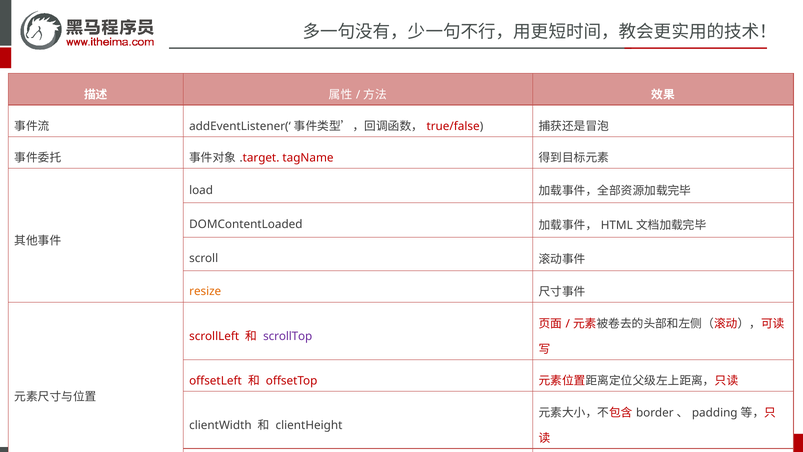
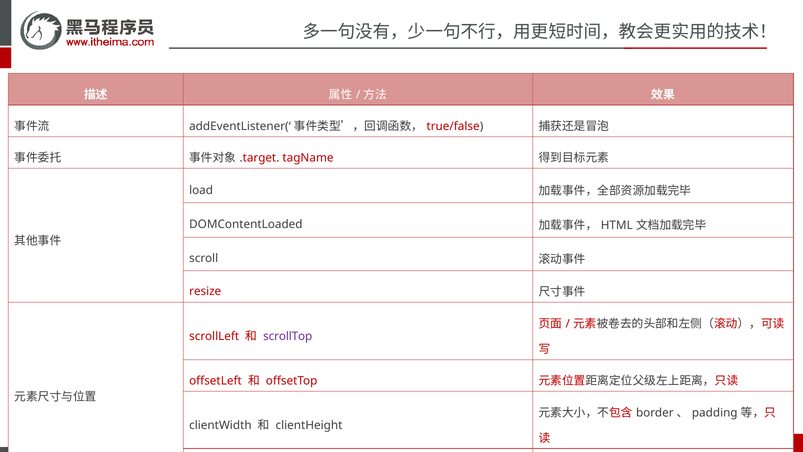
resize colour: orange -> red (205, 291)
